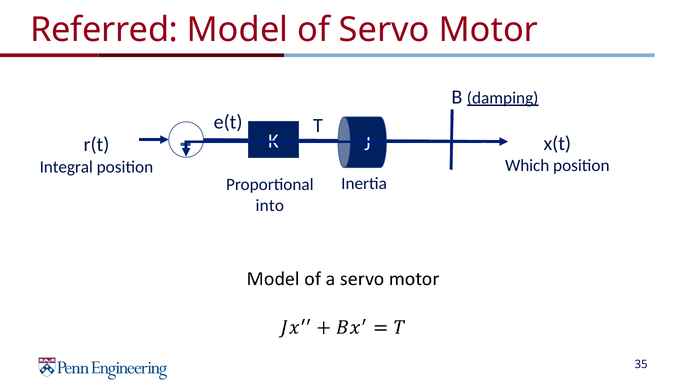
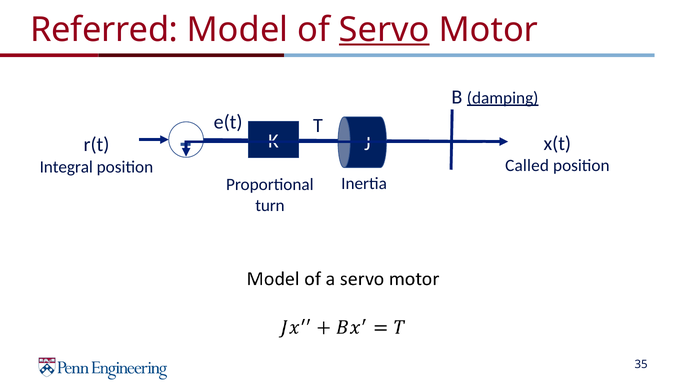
Servo underline: none -> present (384, 30)
Which: Which -> Called (527, 166)
into: into -> turn (270, 205)
